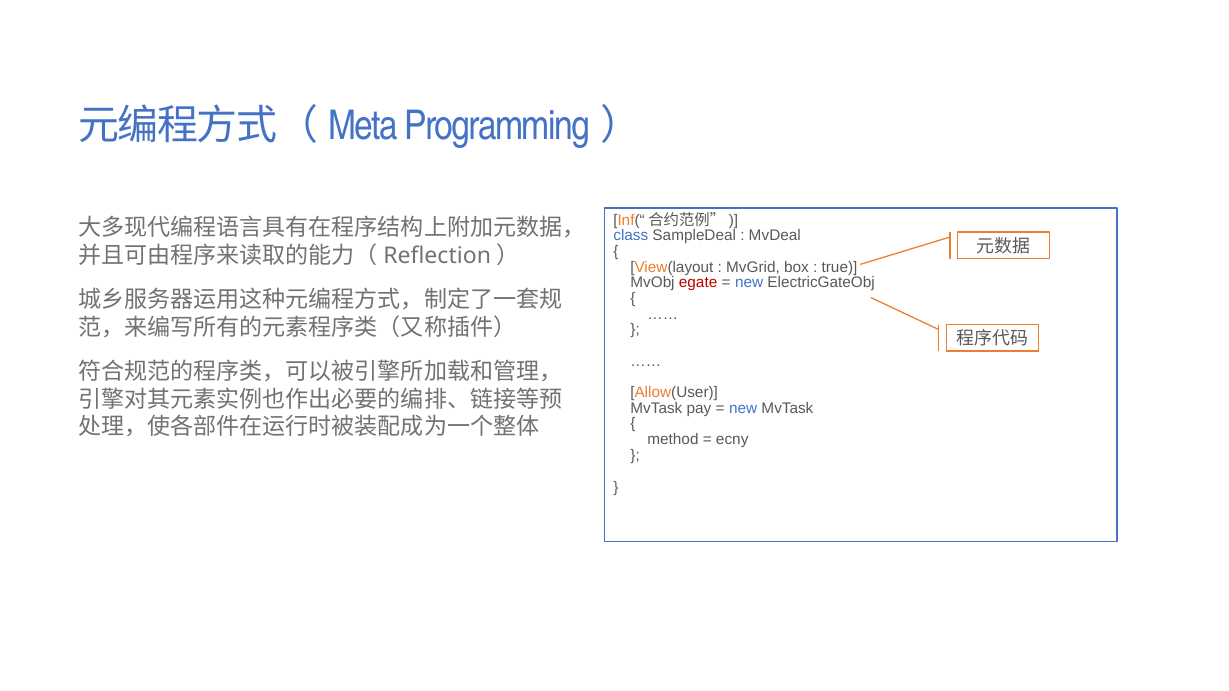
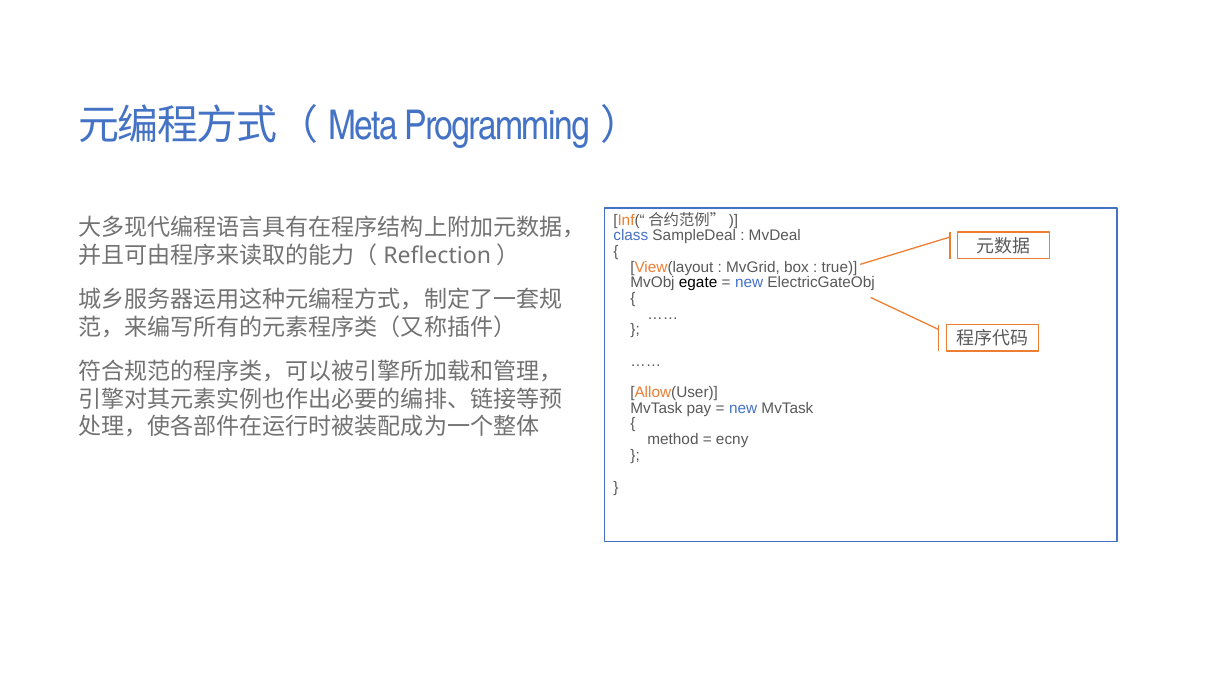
egate colour: red -> black (698, 283)
